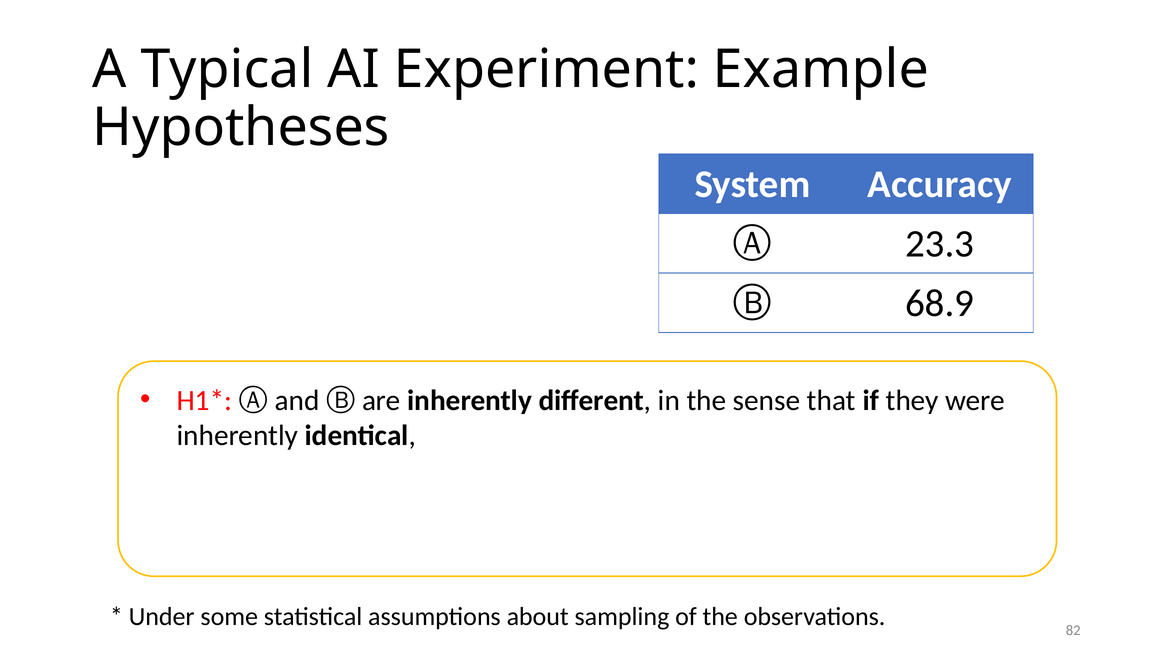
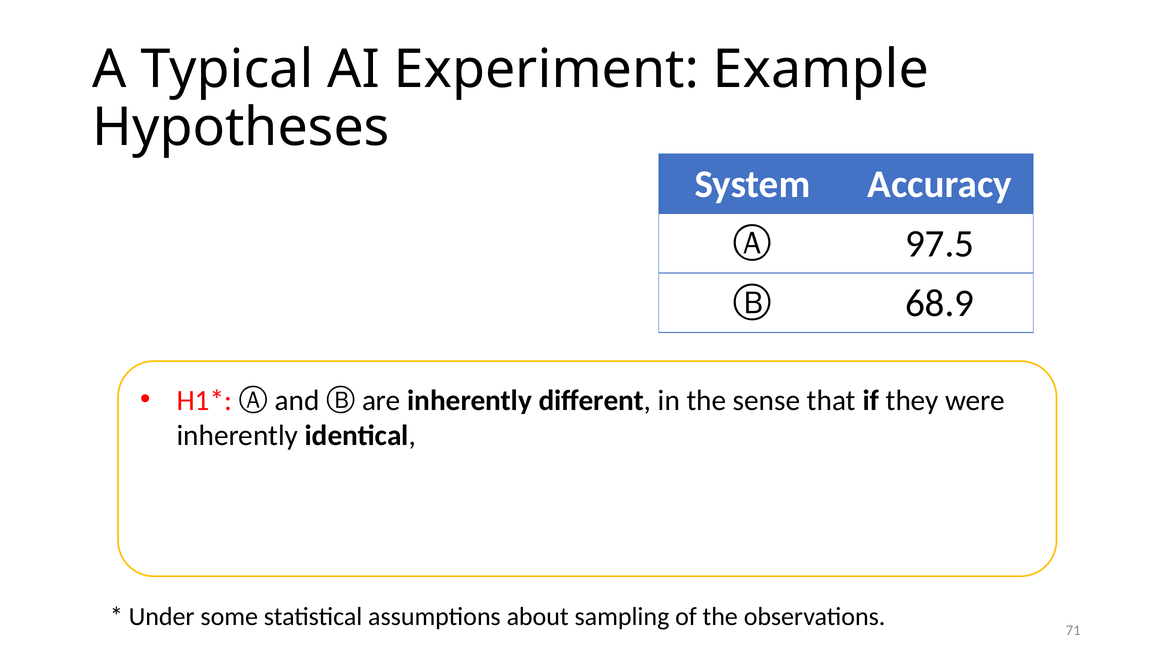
23.3: 23.3 -> 97.5 (940, 244)
82: 82 -> 71 (1073, 630)
